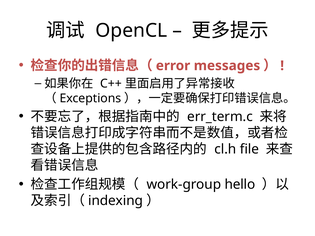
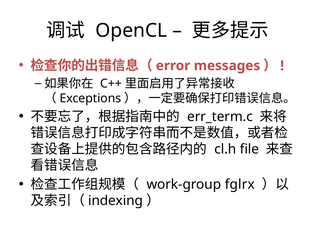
hello: hello -> fglrx (240, 185)
